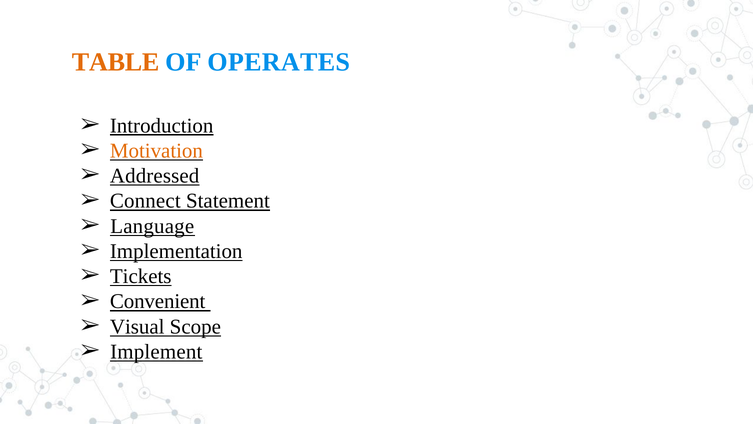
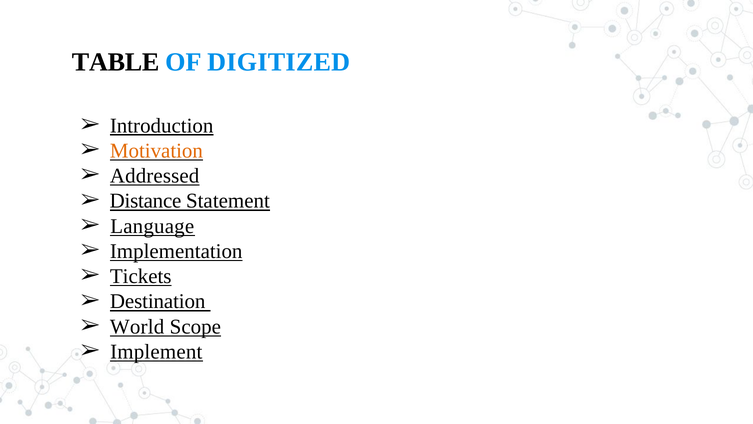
TABLE colour: orange -> black (116, 62)
OPERATES: OPERATES -> DIGITIZED (279, 62)
Connect: Connect -> Distance (146, 201)
Convenient: Convenient -> Destination (158, 301)
Visual: Visual -> World (137, 326)
